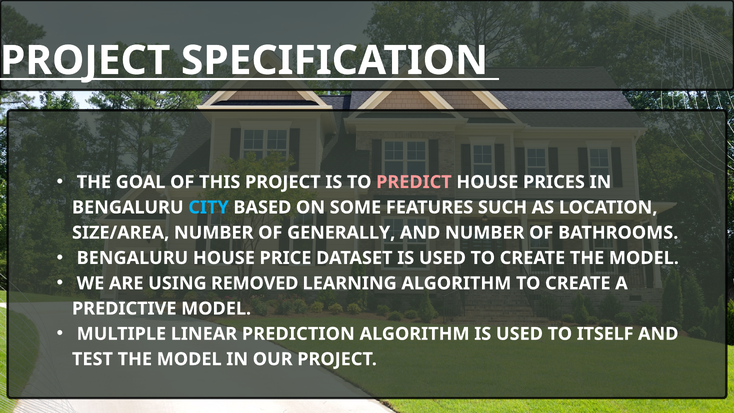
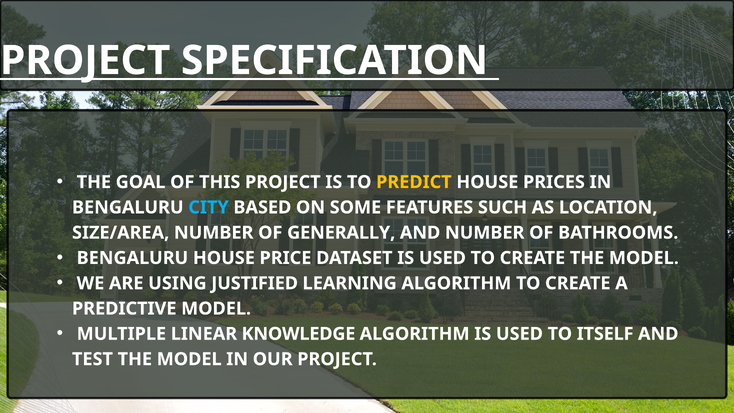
PREDICT colour: pink -> yellow (414, 182)
REMOVED: REMOVED -> JUSTIFIED (255, 283)
PREDICTION: PREDICTION -> KNOWLEDGE (298, 334)
